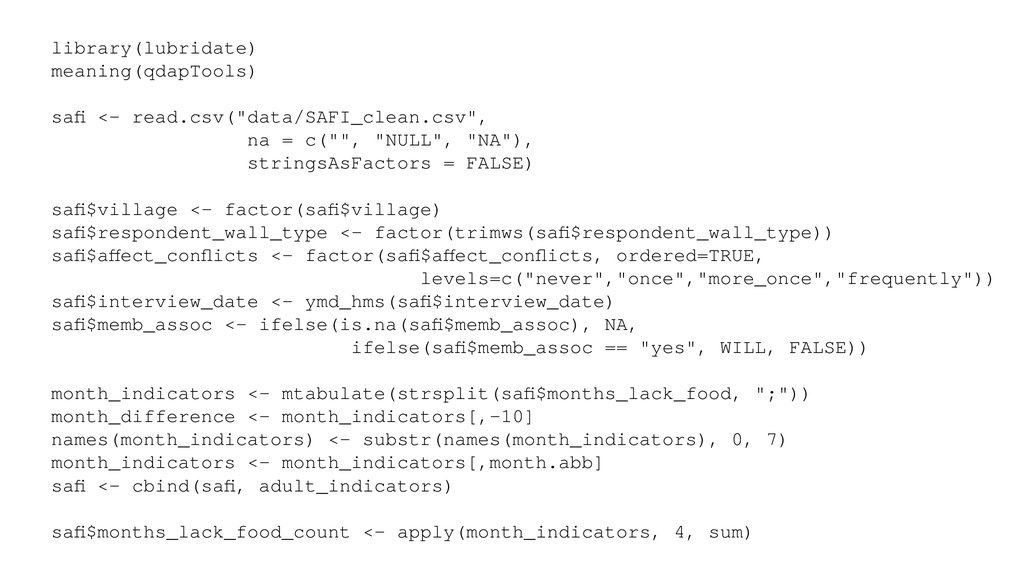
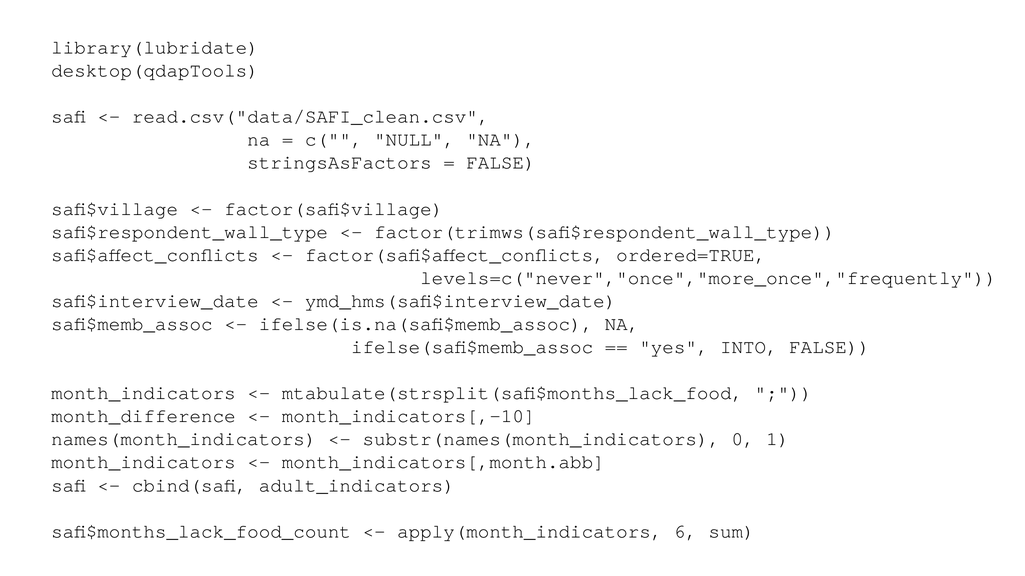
meaning(qdapTools: meaning(qdapTools -> desktop(qdapTools (155, 71)
WILL: WILL -> INTO (749, 347)
7: 7 -> 1 (778, 440)
4: 4 -> 6 (685, 532)
